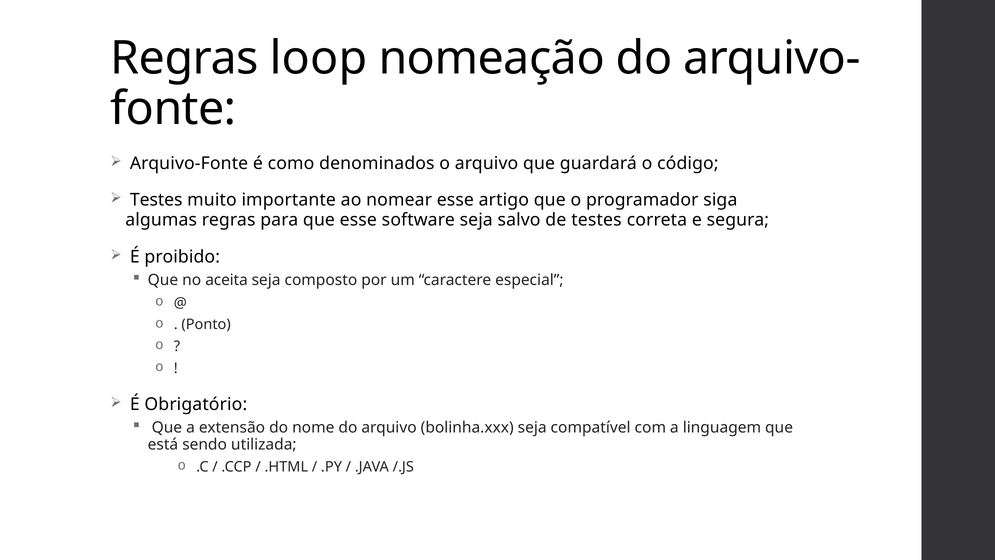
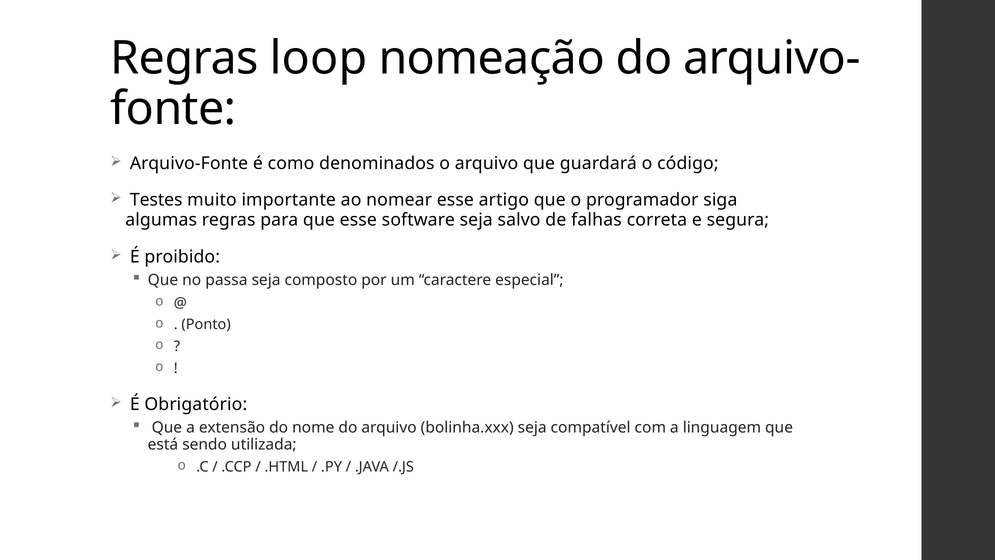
de testes: testes -> falhas (596, 220)
aceita: aceita -> passa (226, 280)
